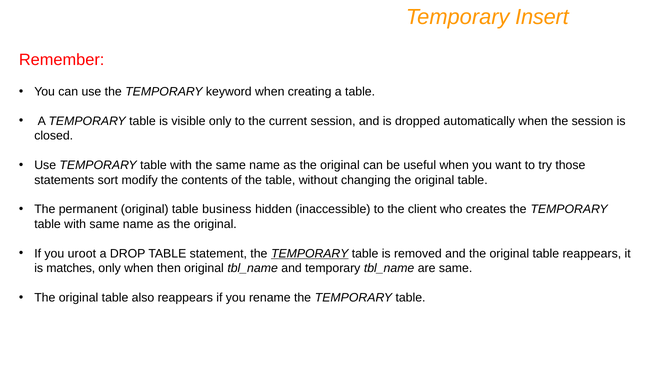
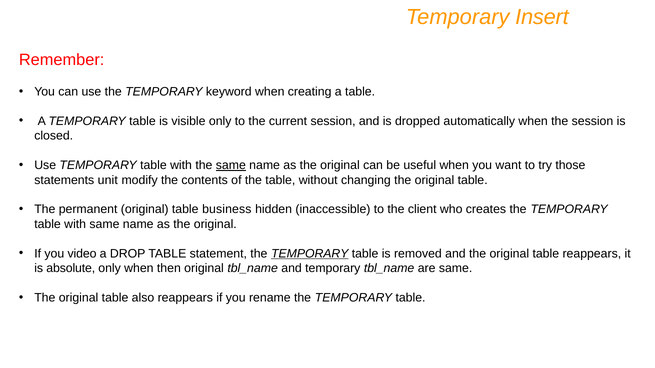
same underline: none -> present (231, 165)
sort: sort -> unit (108, 180)
uroot: uroot -> video (82, 254)
matches: matches -> absolute (71, 269)
